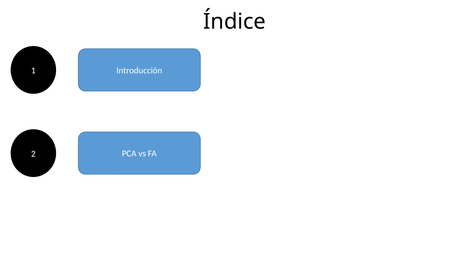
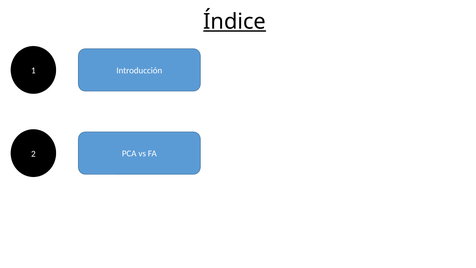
Índice underline: none -> present (235, 22)
